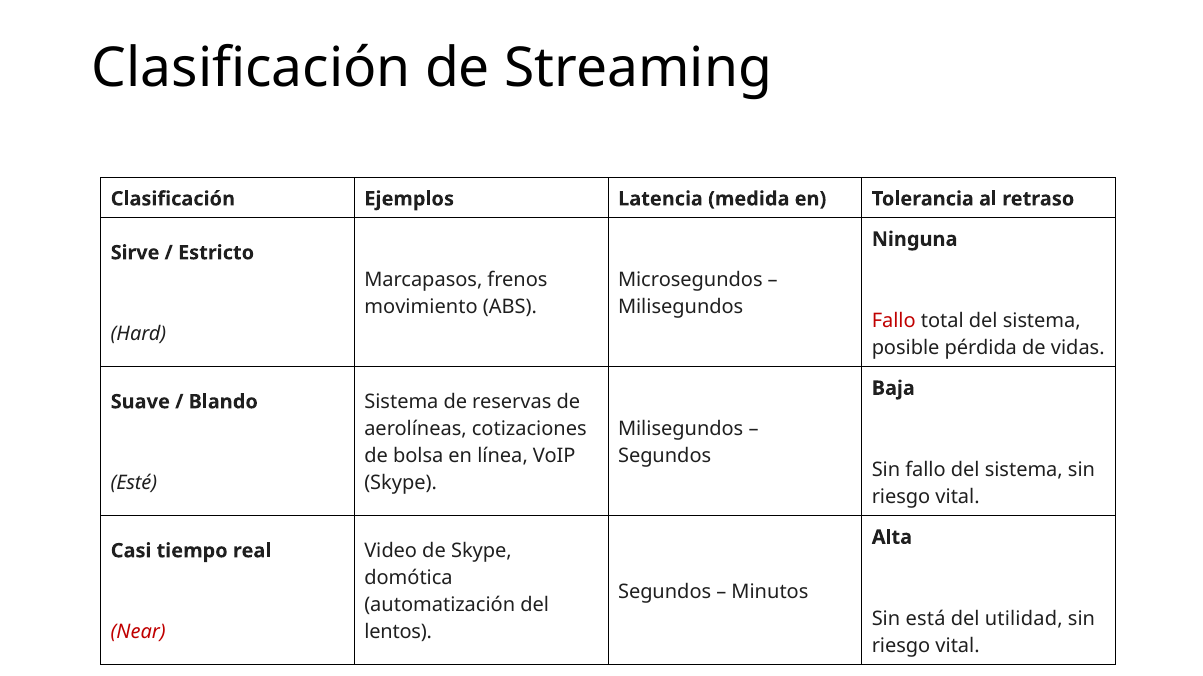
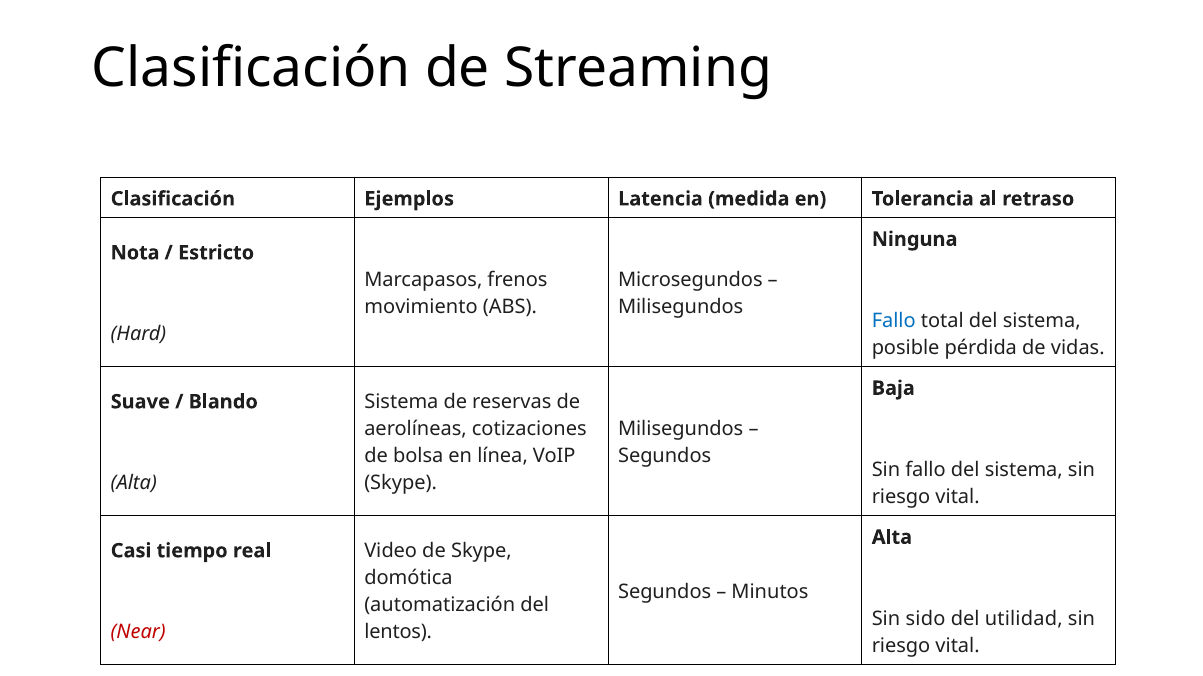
Sirve: Sirve -> Nota (135, 253)
Fallo colour: red -> blue (894, 321)
Esté: Esté -> Alta (134, 484)
está: está -> sido (926, 619)
